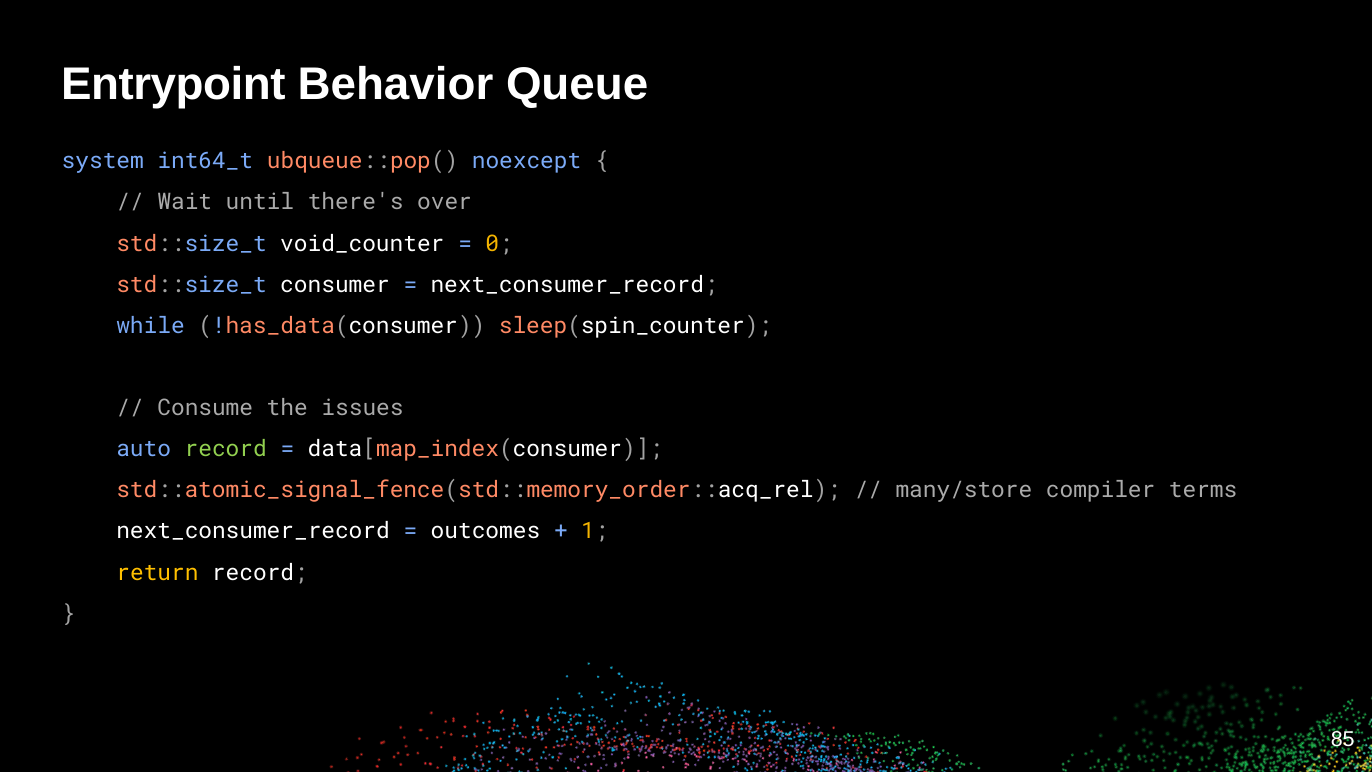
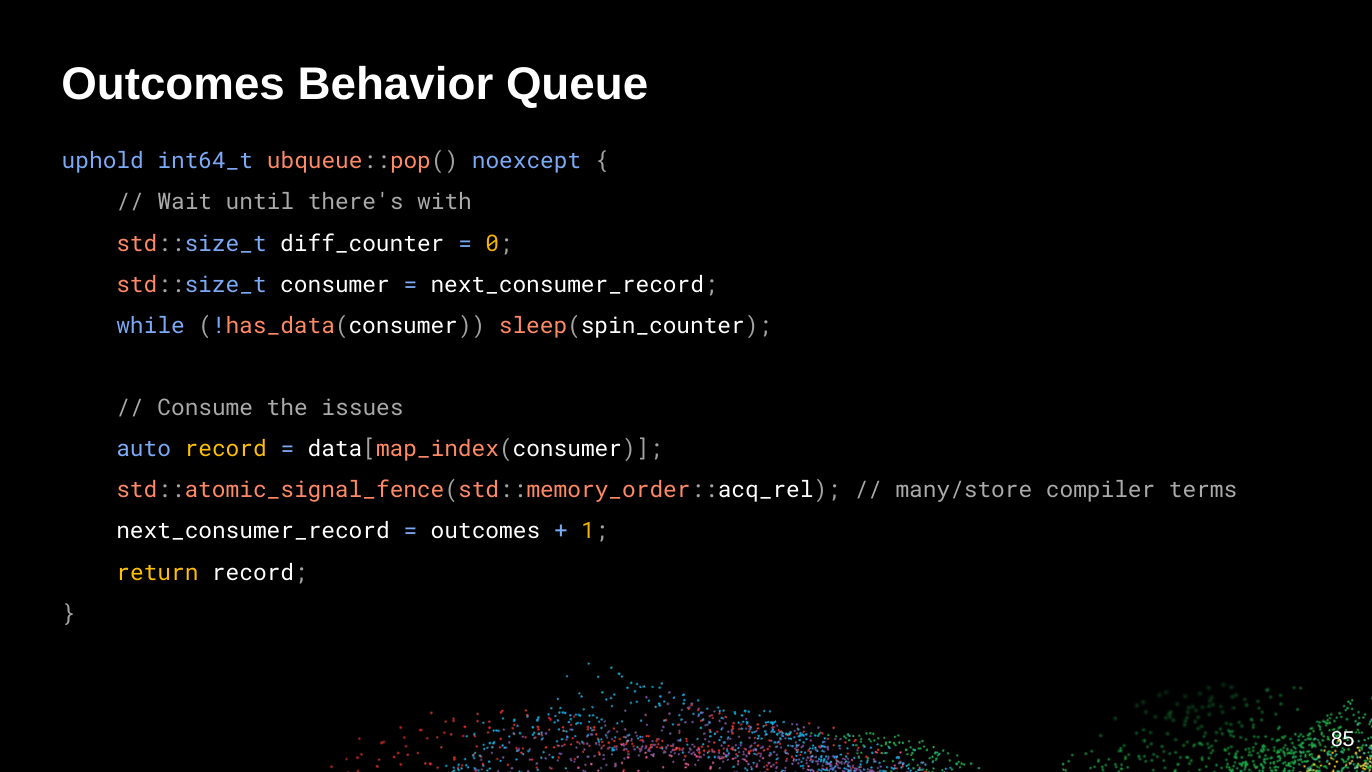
Entrypoint: Entrypoint -> Outcomes (173, 84)
system: system -> uphold (103, 161)
over: over -> with (445, 202)
void_counter: void_counter -> diff_counter (362, 243)
record colour: light green -> yellow (226, 449)
